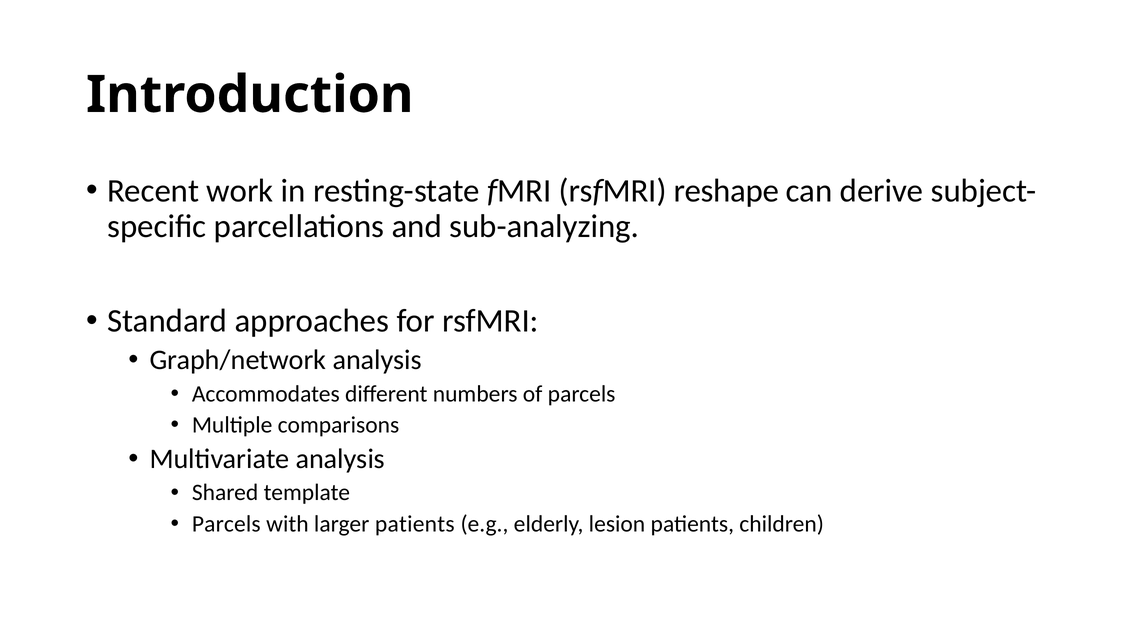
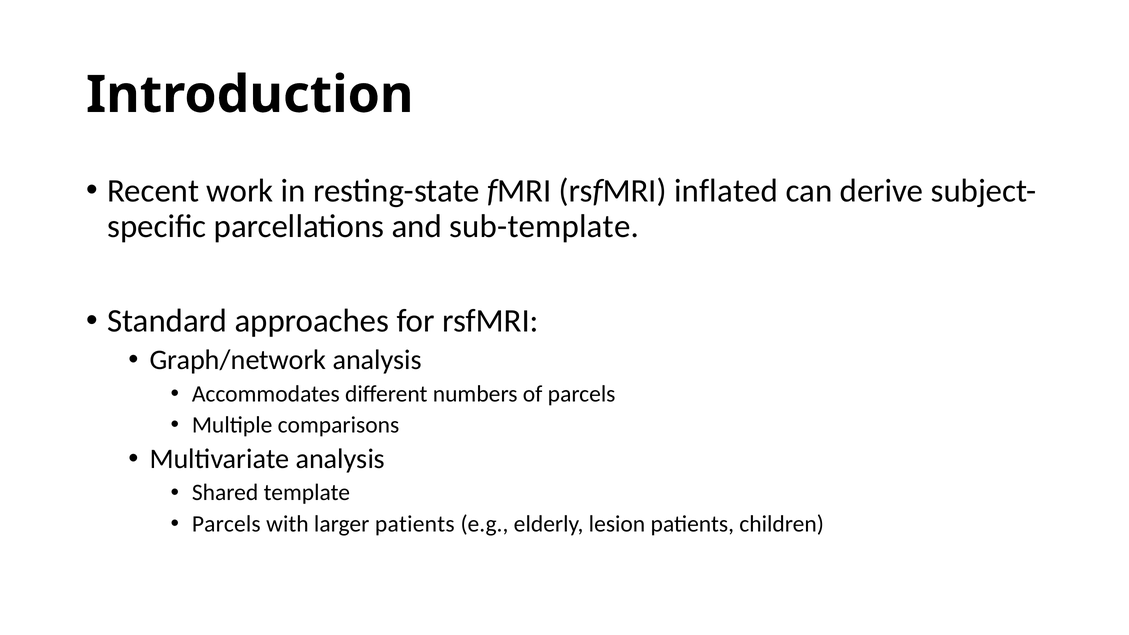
reshape: reshape -> inflated (726, 191)
sub-analyzing: sub-analyzing -> sub-template (544, 226)
